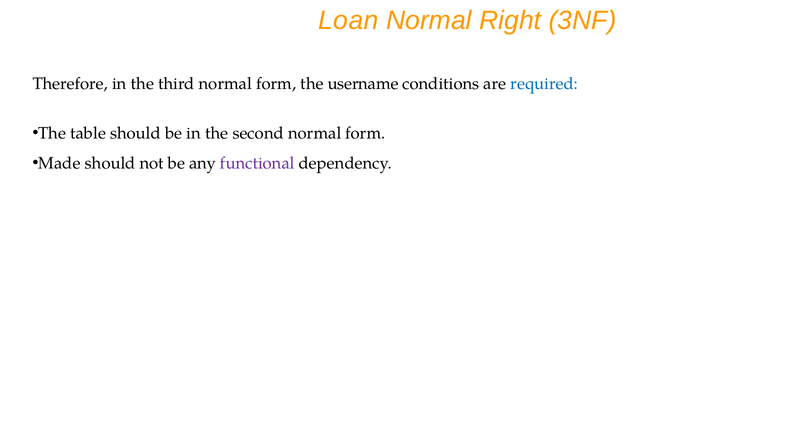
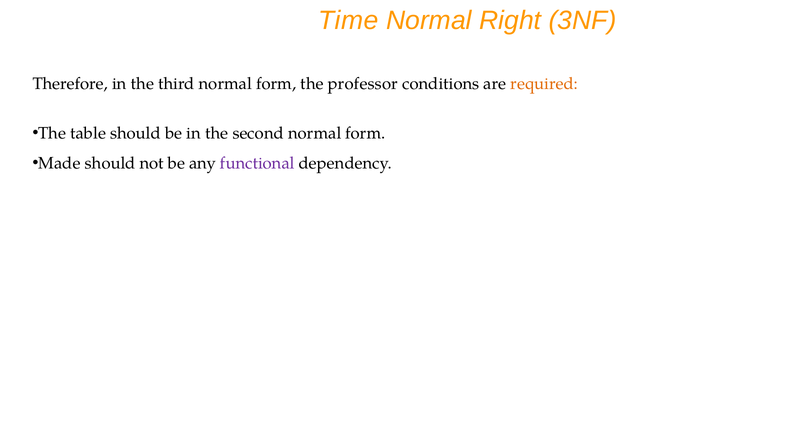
Loan: Loan -> Time (348, 21)
username: username -> professor (363, 84)
required colour: blue -> orange (544, 84)
